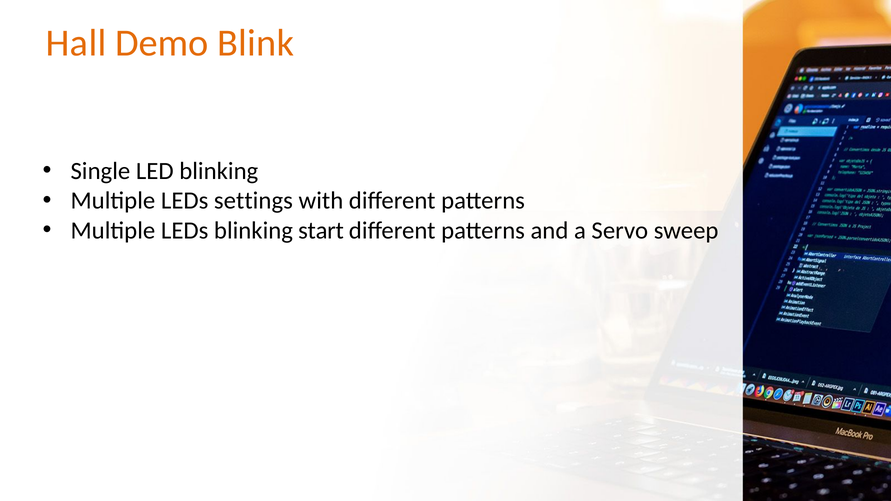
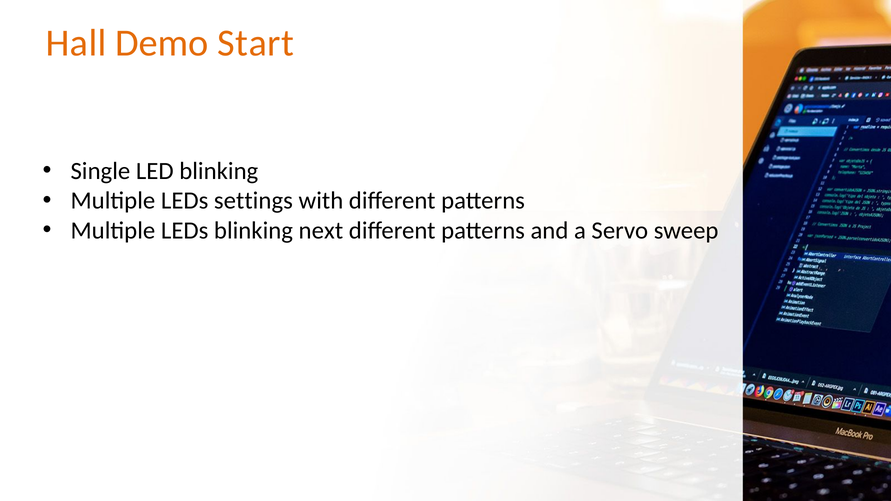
Blink: Blink -> Start (256, 43)
start: start -> next (321, 231)
